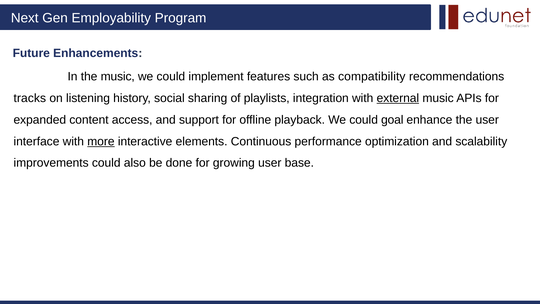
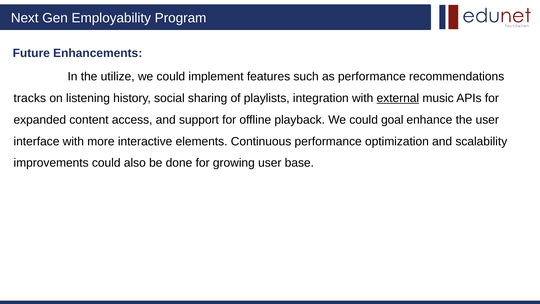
the music: music -> utilize (118, 77)
as compatibility: compatibility -> performance (372, 77)
more underline: present -> none (101, 141)
